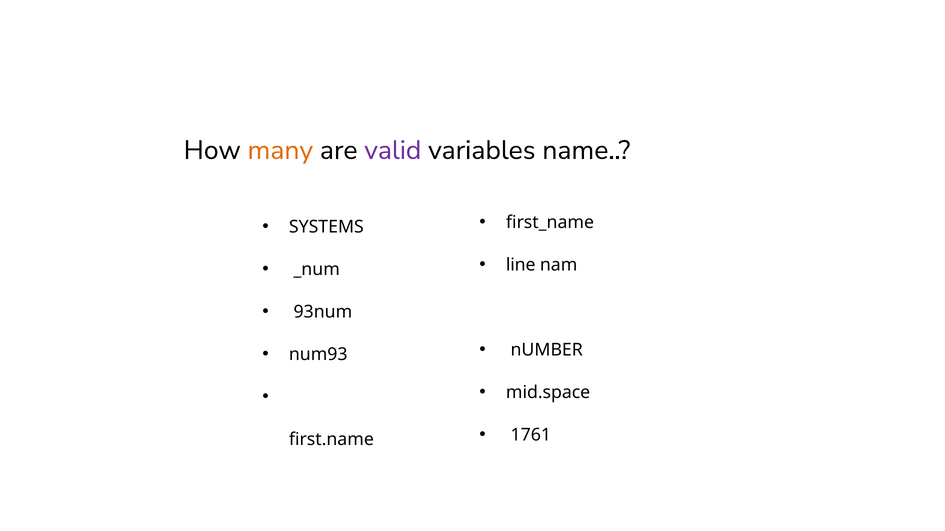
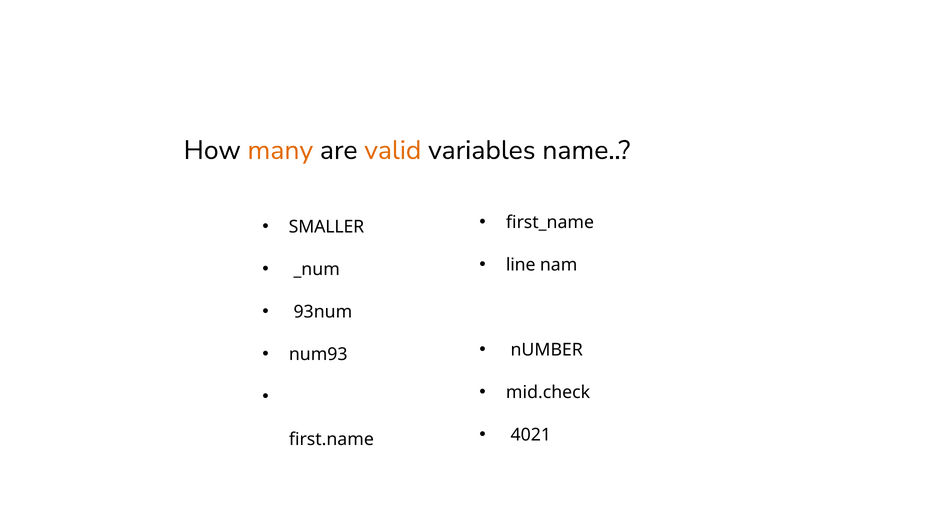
valid colour: purple -> orange (393, 150)
SYSTEMS: SYSTEMS -> SMALLER (326, 227)
mid.space: mid.space -> mid.check (548, 393)
1761: 1761 -> 4021 (531, 435)
